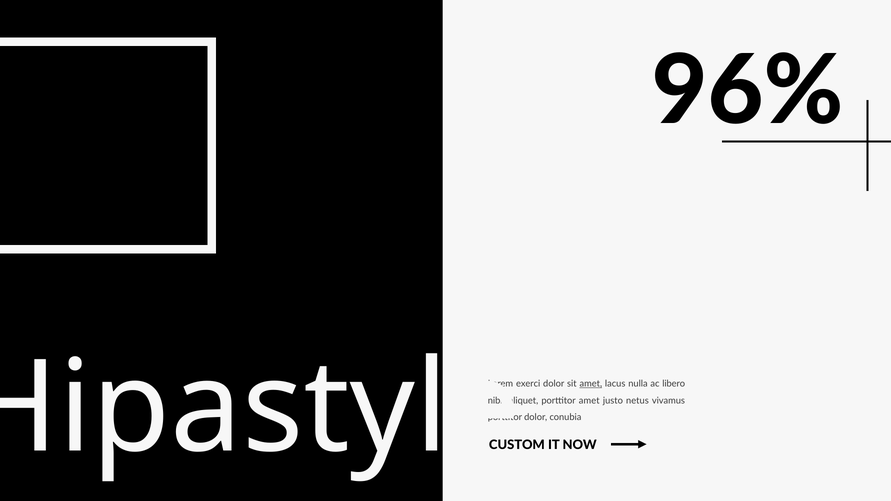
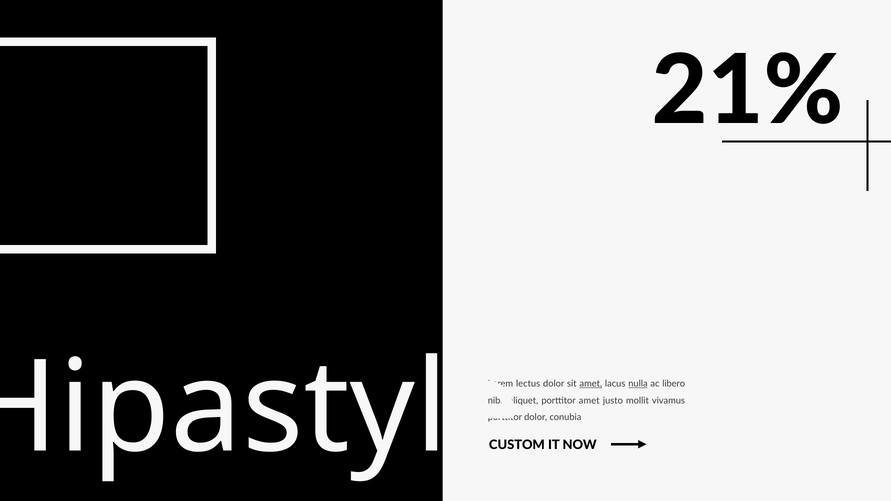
96%: 96% -> 21% (748, 92)
exerci: exerci -> lectus (528, 384)
nulla underline: none -> present (638, 384)
netus: netus -> mollit (637, 401)
